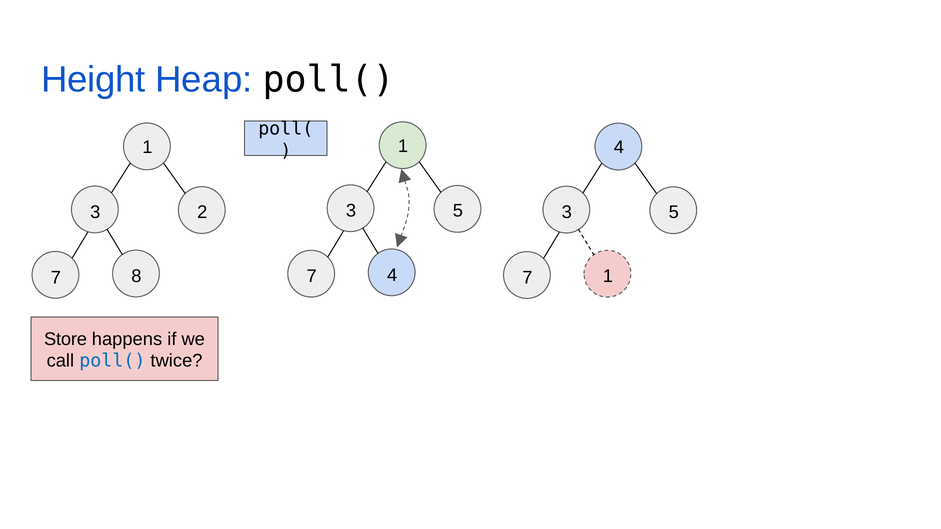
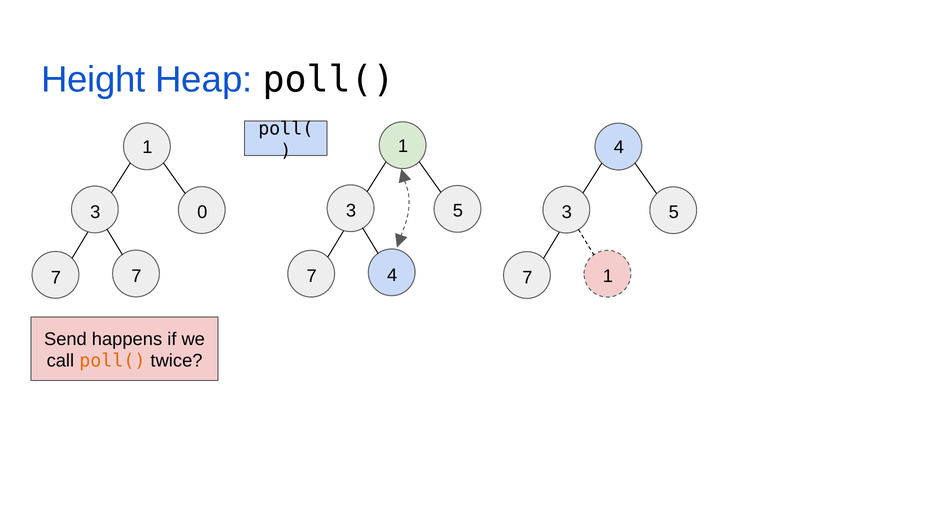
2: 2 -> 0 (202, 212)
7 8: 8 -> 7 (136, 276)
Store: Store -> Send (65, 339)
poll( colour: blue -> orange (112, 361)
